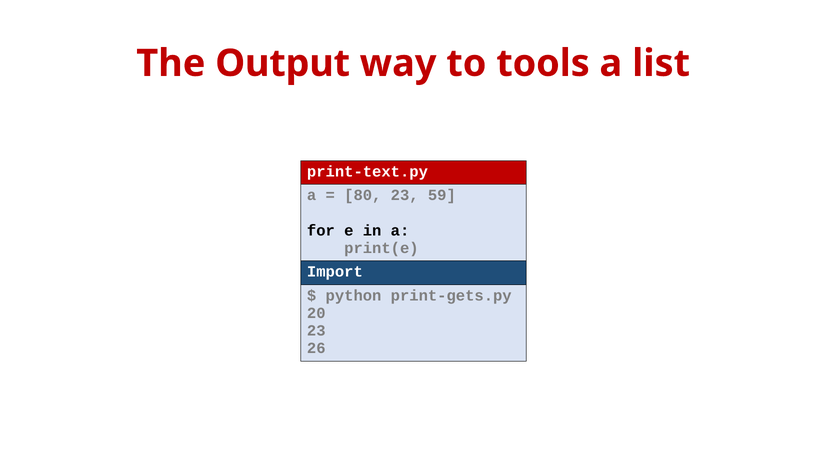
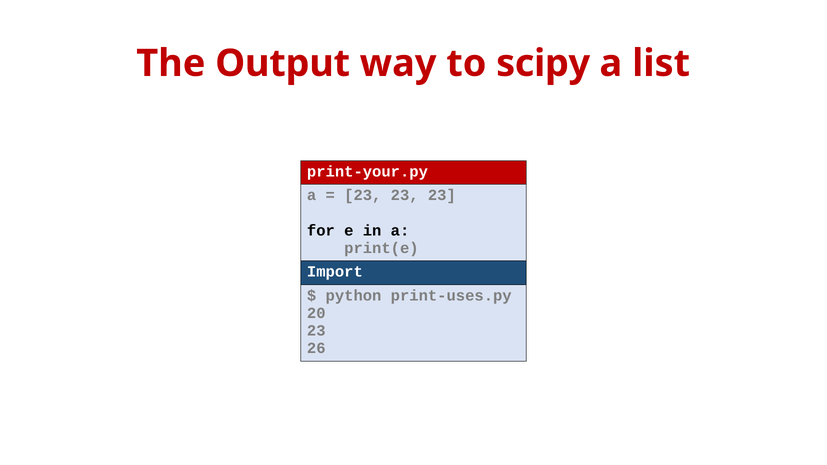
tools: tools -> scipy (543, 63)
print-text.py: print-text.py -> print-your.py (367, 172)
80: 80 -> 23 (363, 195)
59: 59 -> 23 (442, 195)
print-gets.py: print-gets.py -> print-uses.py (451, 296)
